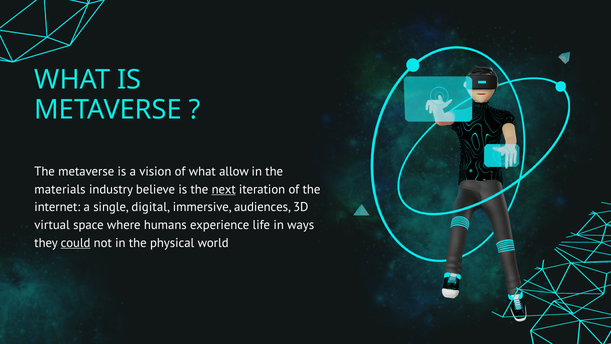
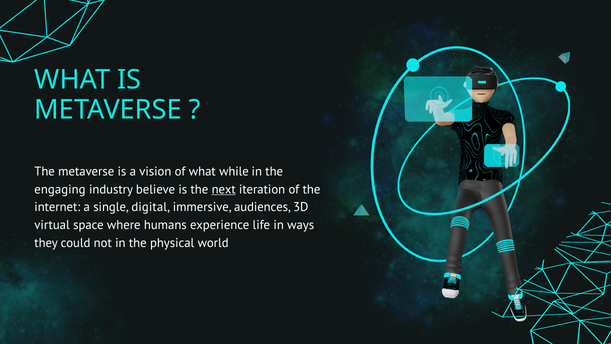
allow: allow -> while (234, 171)
materials: materials -> engaging (60, 189)
could underline: present -> none (76, 243)
